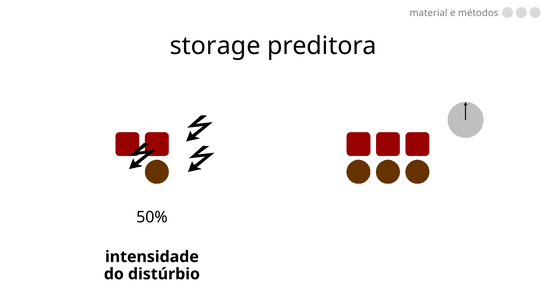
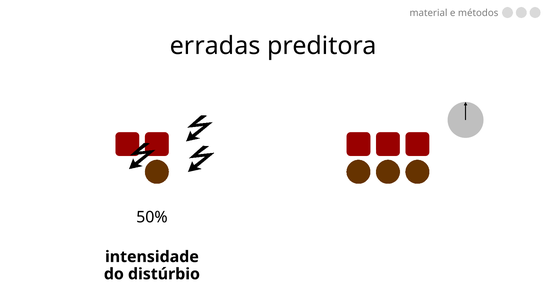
storage: storage -> erradas (215, 46)
